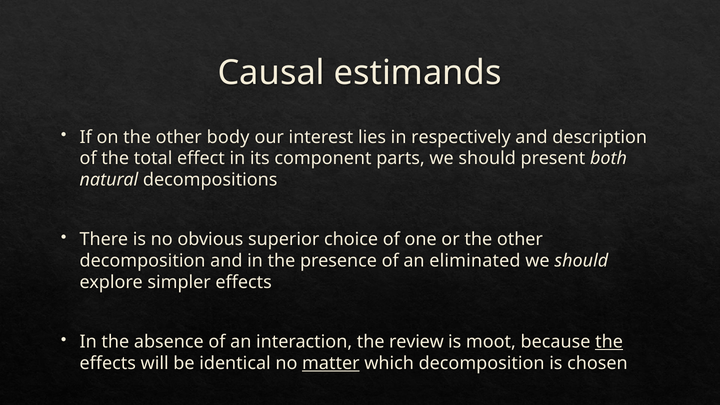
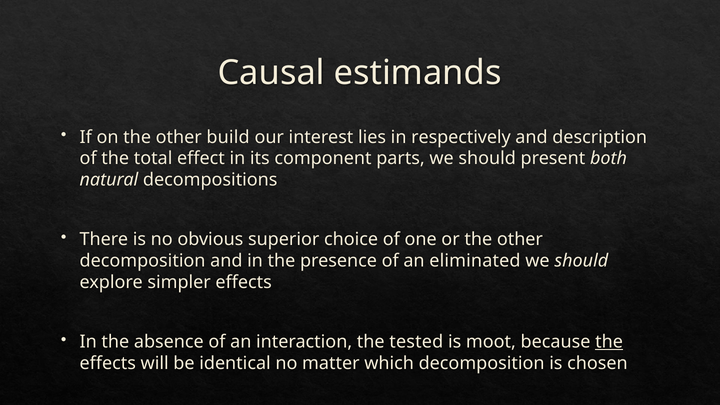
body: body -> build (228, 137)
review: review -> tested (416, 342)
matter underline: present -> none (331, 363)
